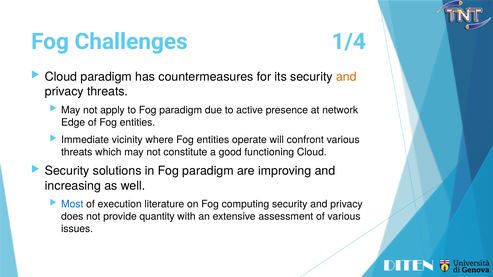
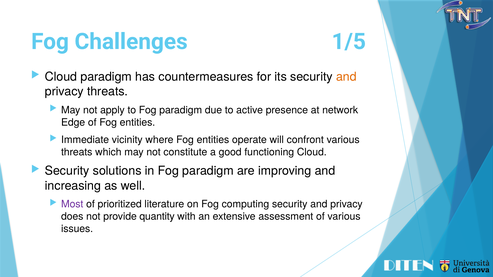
1/4: 1/4 -> 1/5 (349, 42)
Most colour: blue -> purple (72, 204)
execution: execution -> prioritized (120, 204)
